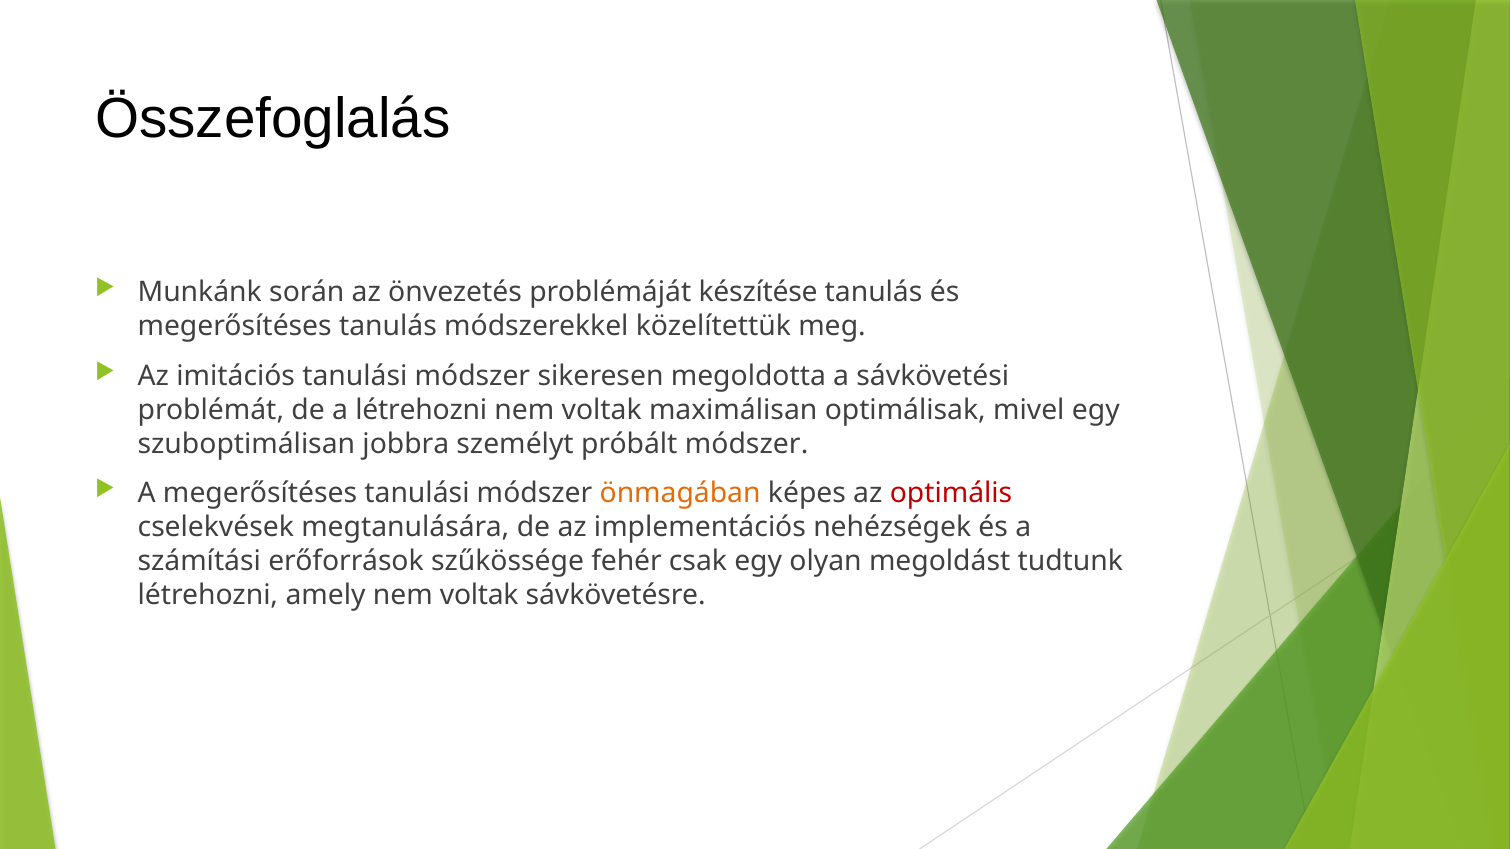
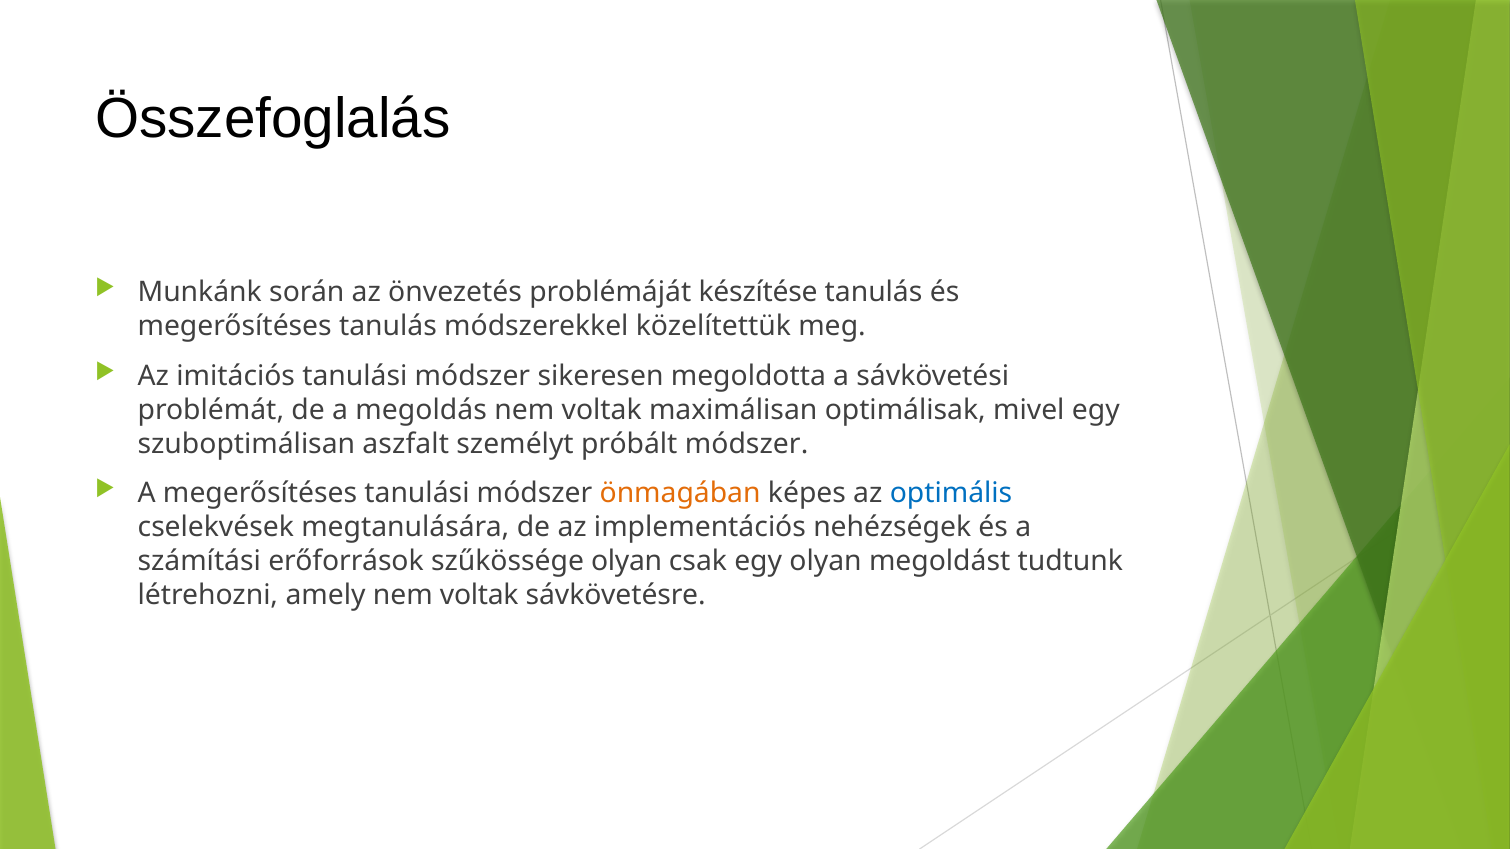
a létrehozni: létrehozni -> megoldás (421, 410)
jobbra: jobbra -> aszfalt (406, 444)
optimális colour: red -> blue (951, 494)
szűkössége fehér: fehér -> olyan (627, 562)
